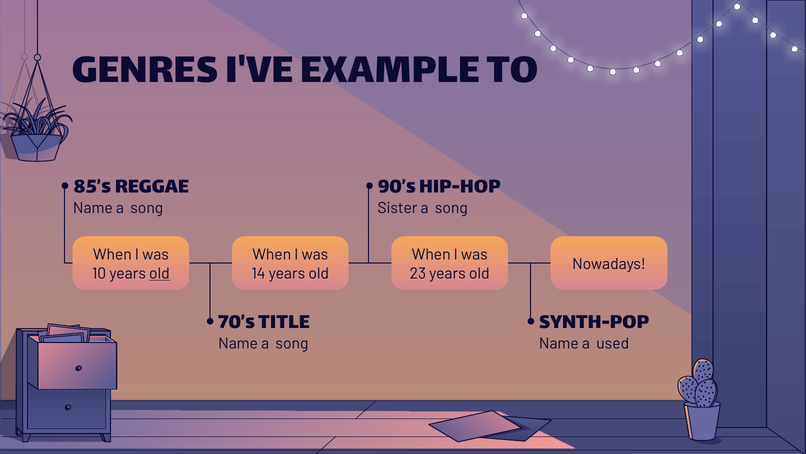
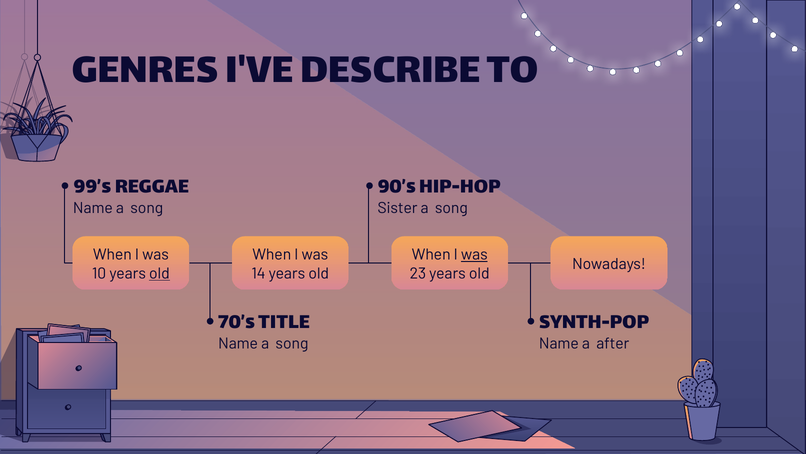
EXAMPLE: EXAMPLE -> DESCRIBE (390, 68)
85’s: 85’s -> 99’s (92, 185)
was underline: none -> present (474, 254)
used: used -> after (613, 343)
